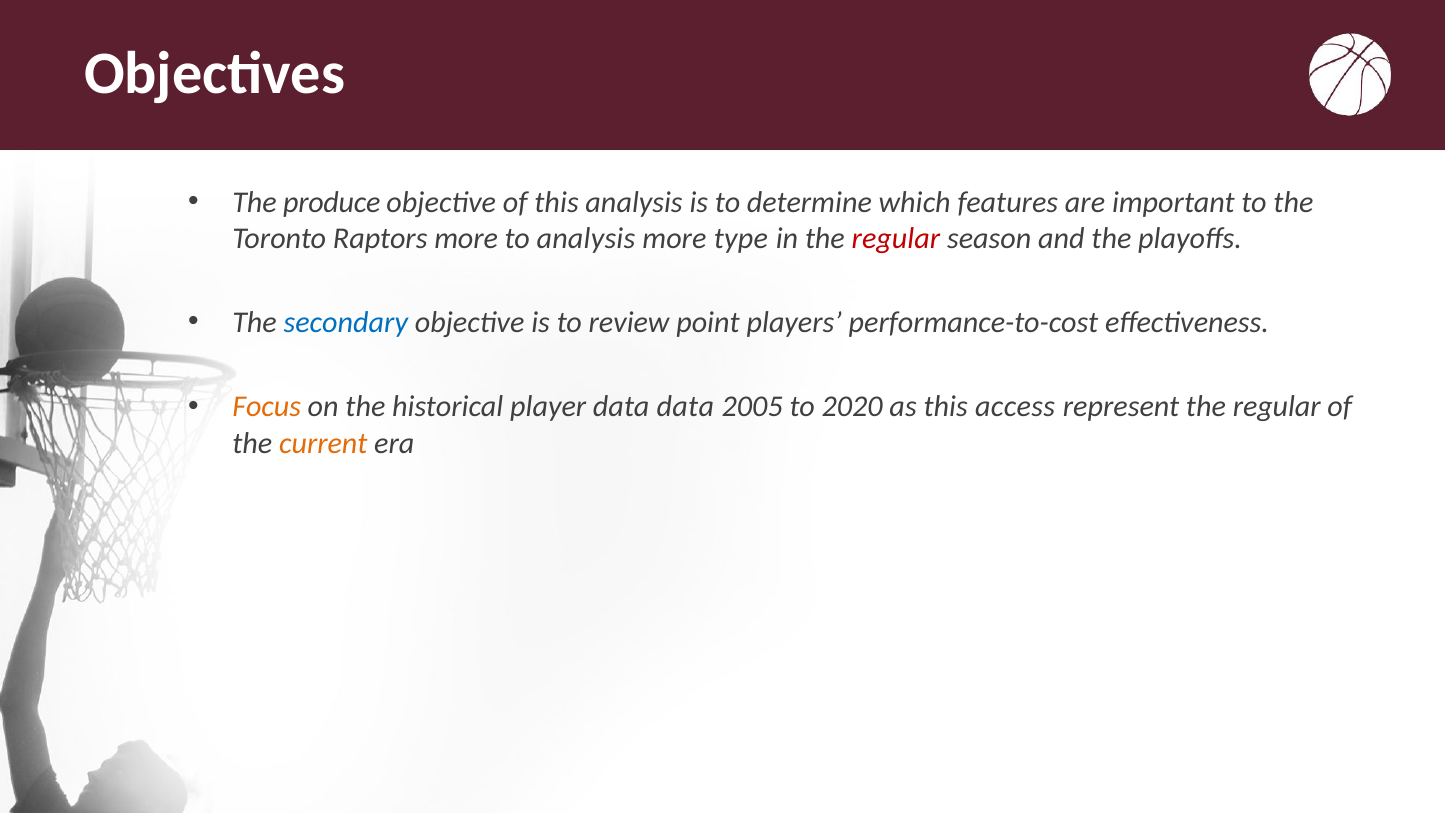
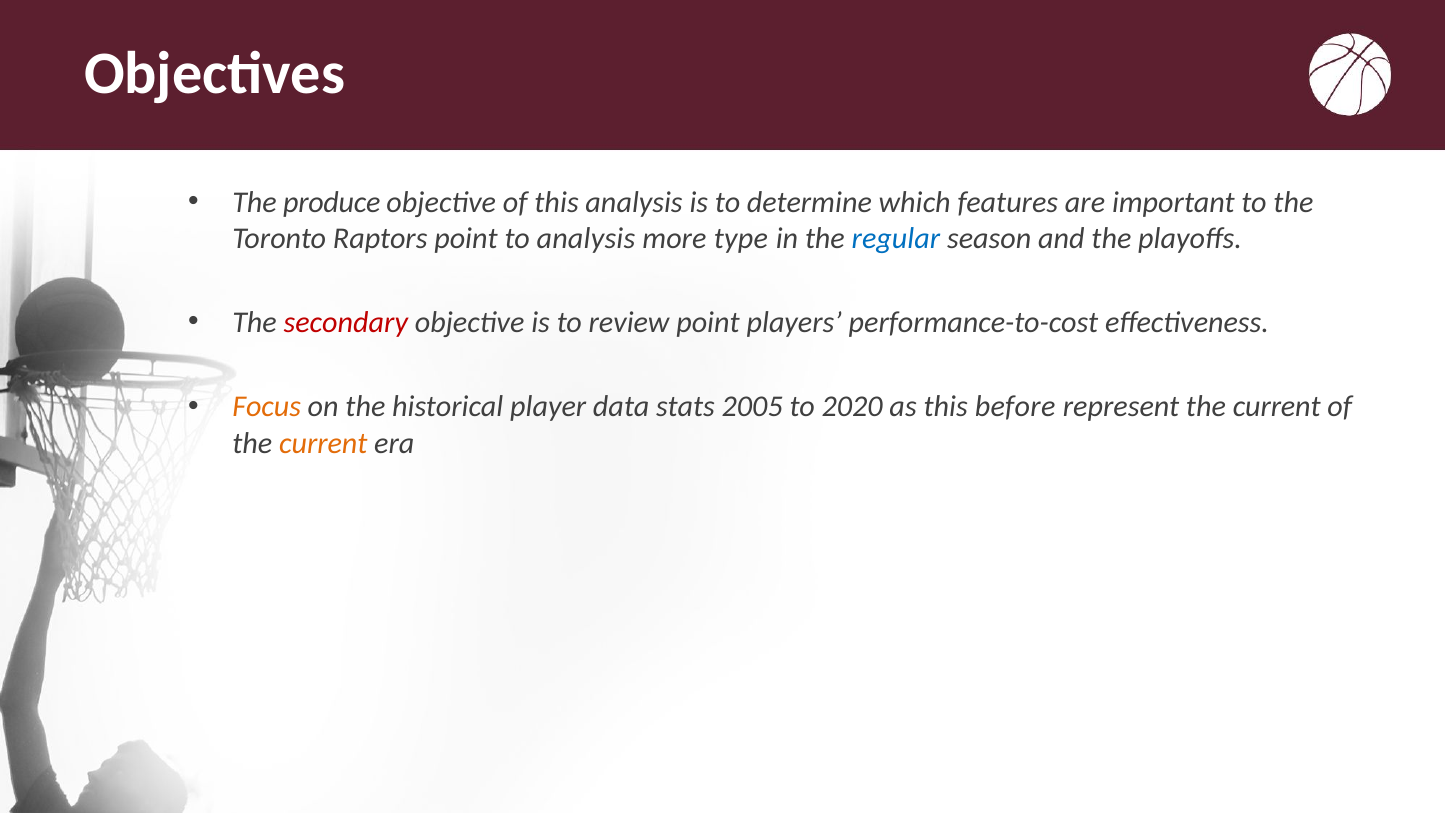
Raptors more: more -> point (466, 238)
regular colour: red -> blue (896, 238)
secondary colour: blue -> red (346, 323)
data data: data -> stats (685, 407)
access: access -> before (1015, 407)
represent the regular: regular -> current (1277, 407)
